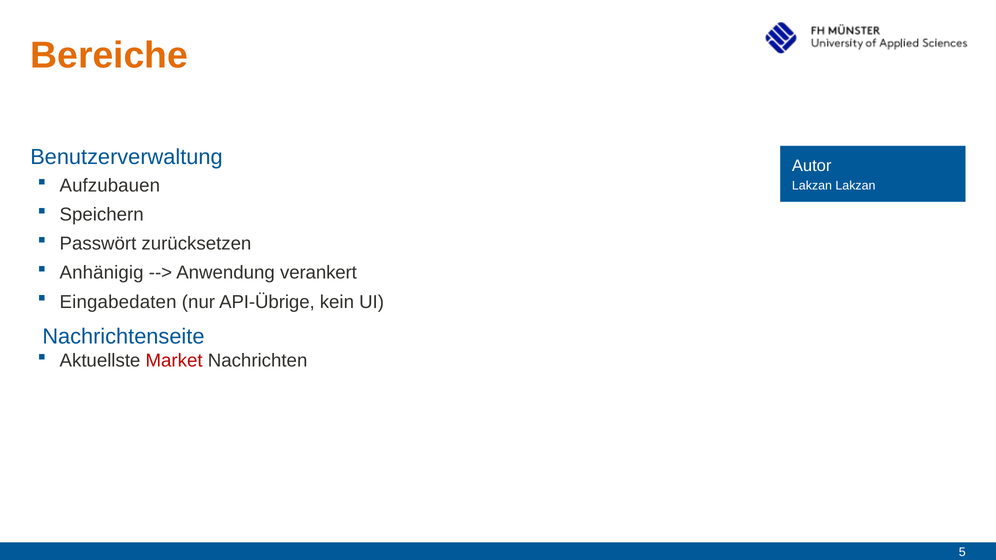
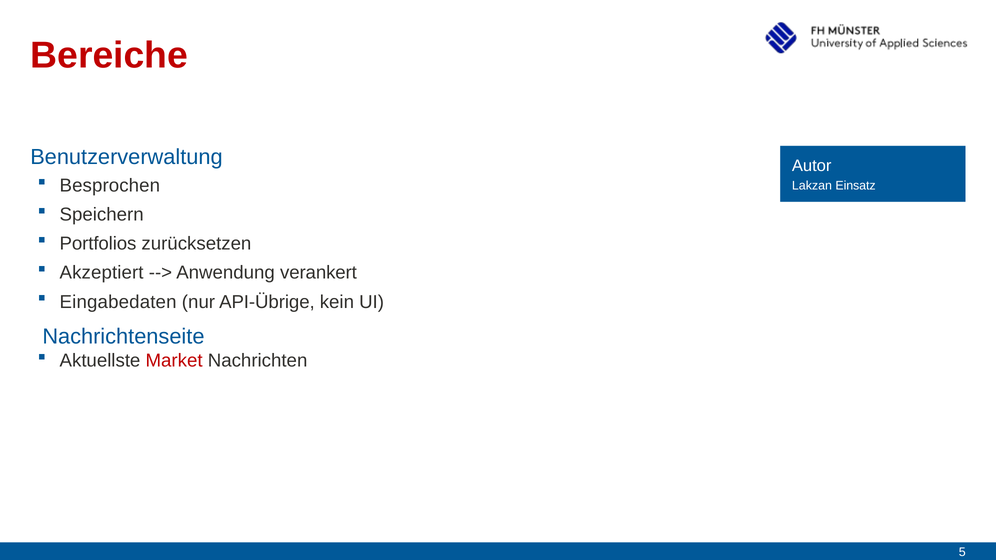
Bereiche colour: orange -> red (109, 56)
Aufzubauen: Aufzubauen -> Besprochen (110, 186)
Lakzan Lakzan: Lakzan -> Einsatz (856, 186)
Passwört: Passwört -> Portfolios (98, 244)
Anhänigig: Anhänigig -> Akzeptiert (102, 273)
